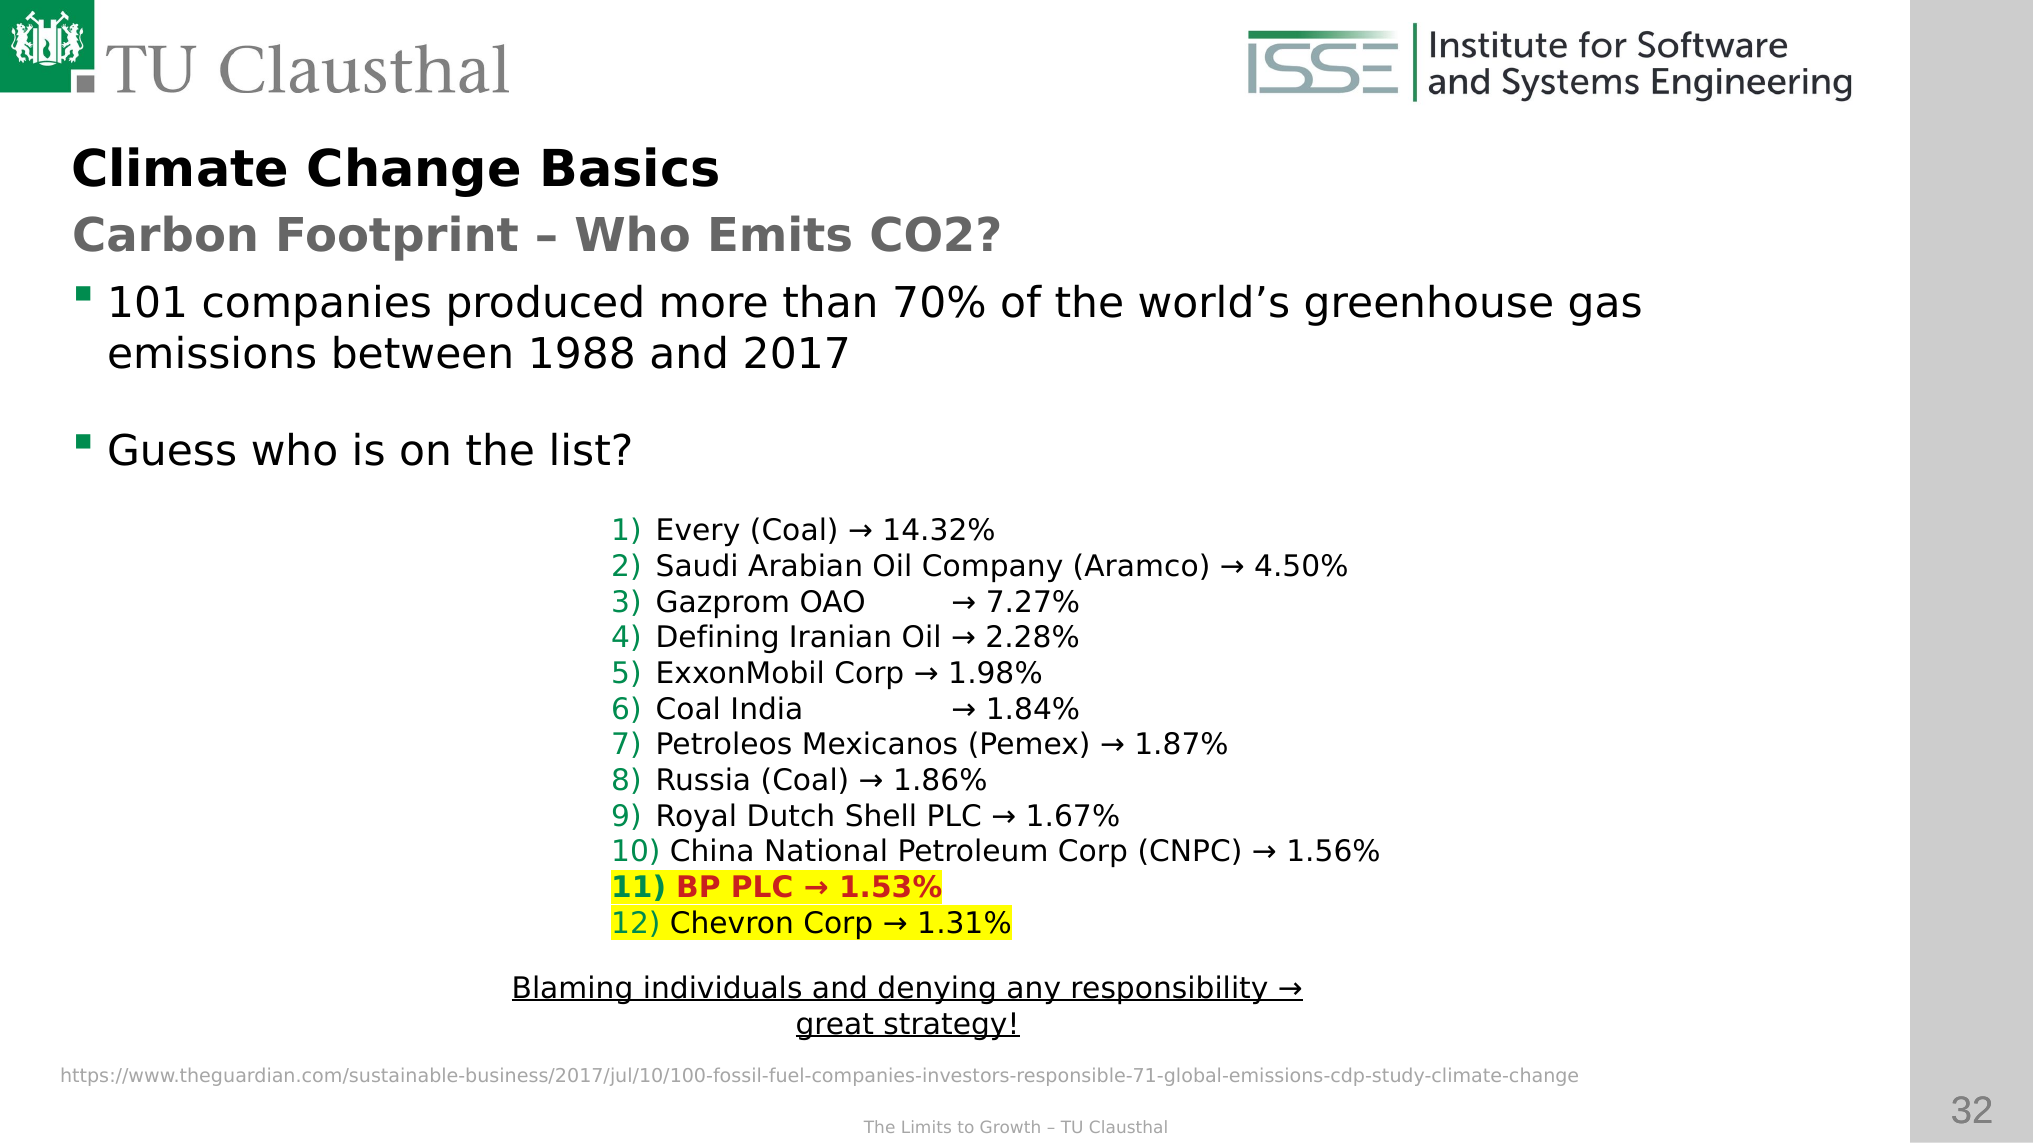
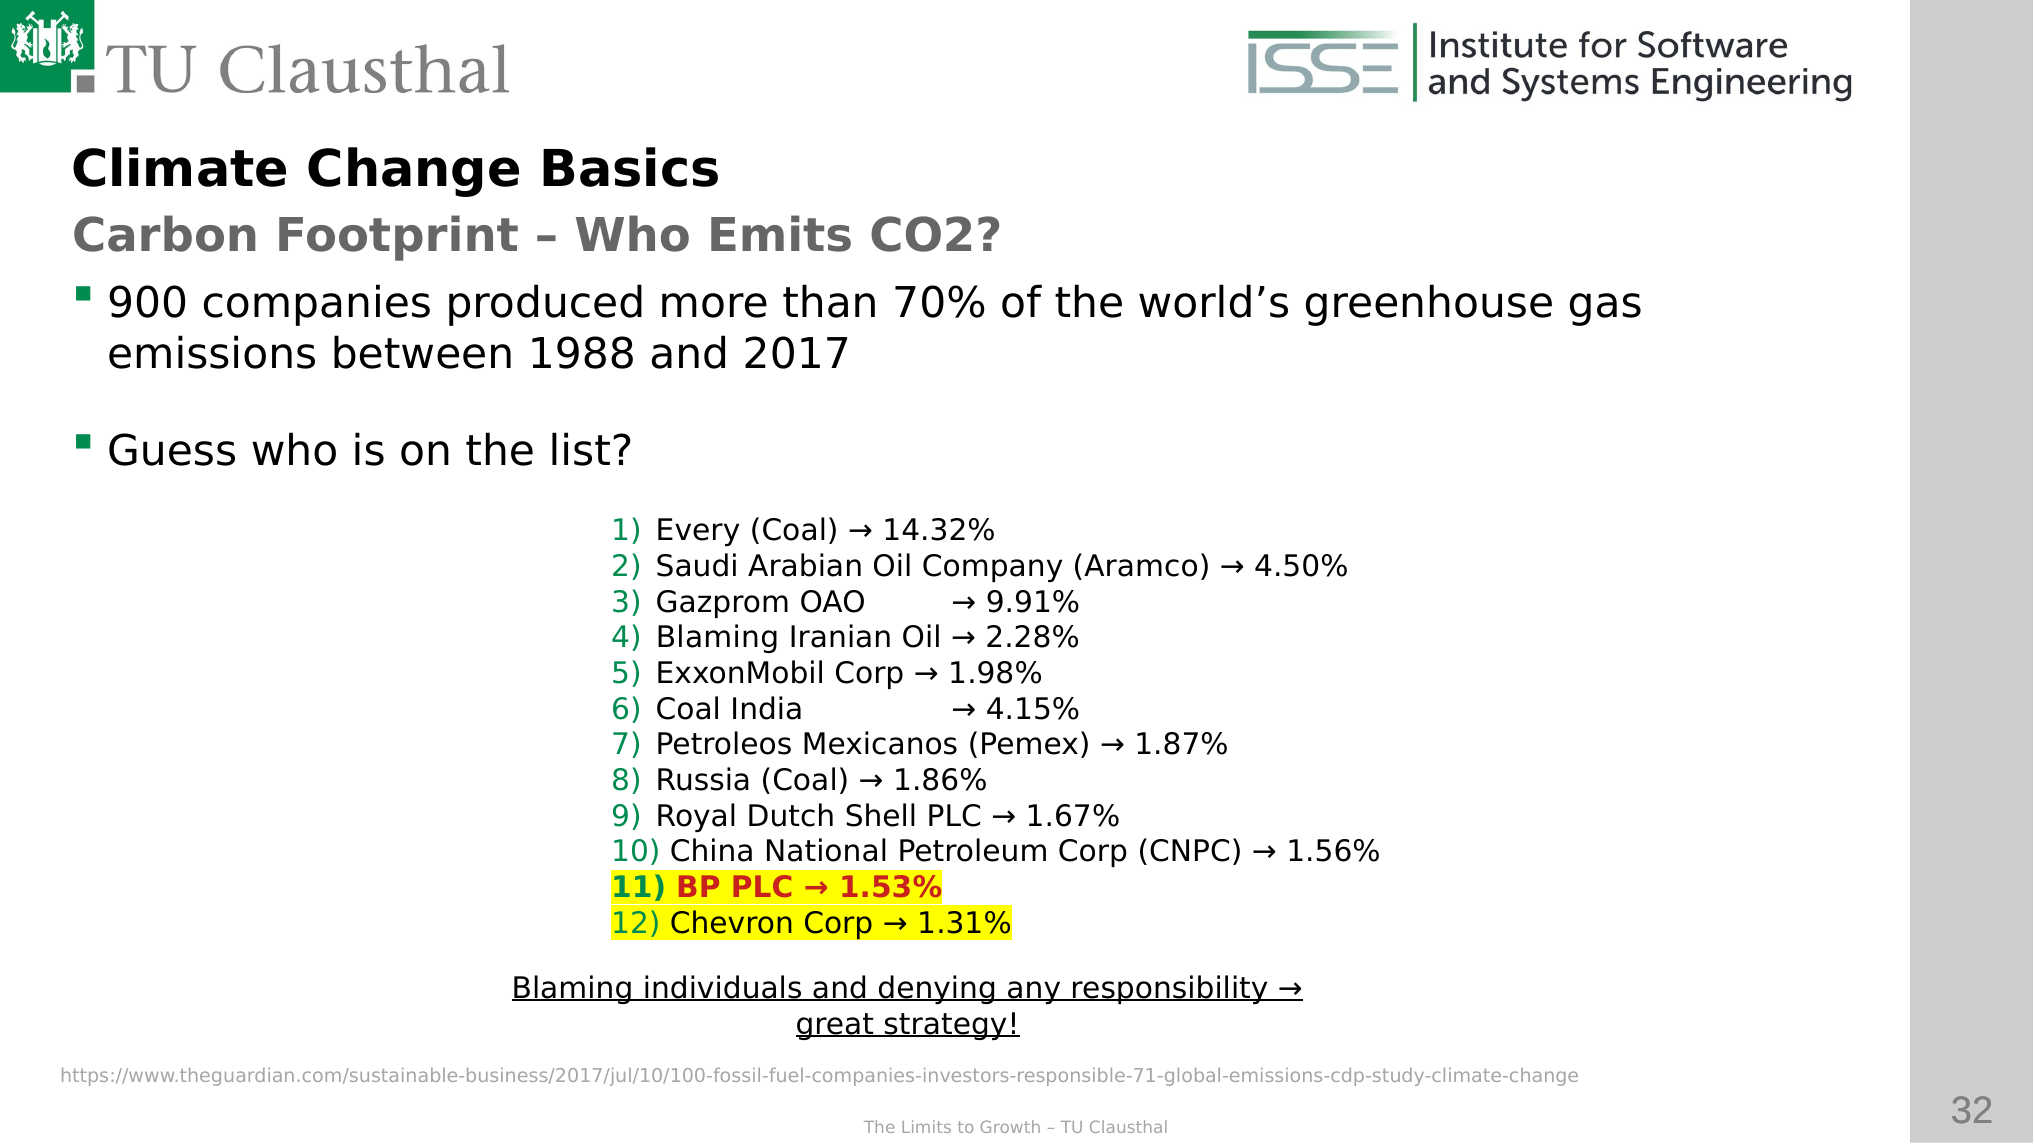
101: 101 -> 900 (148, 303)
7.27%: 7.27% -> 9.91% (1033, 602)
Defining: Defining -> Blaming (717, 638)
1.84%: 1.84% -> 4.15% (1033, 709)
